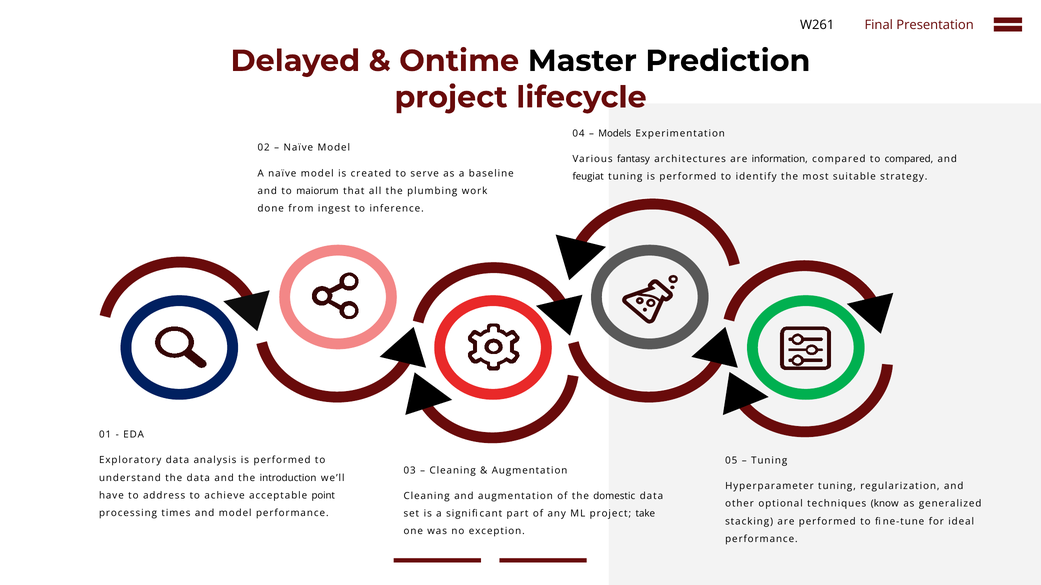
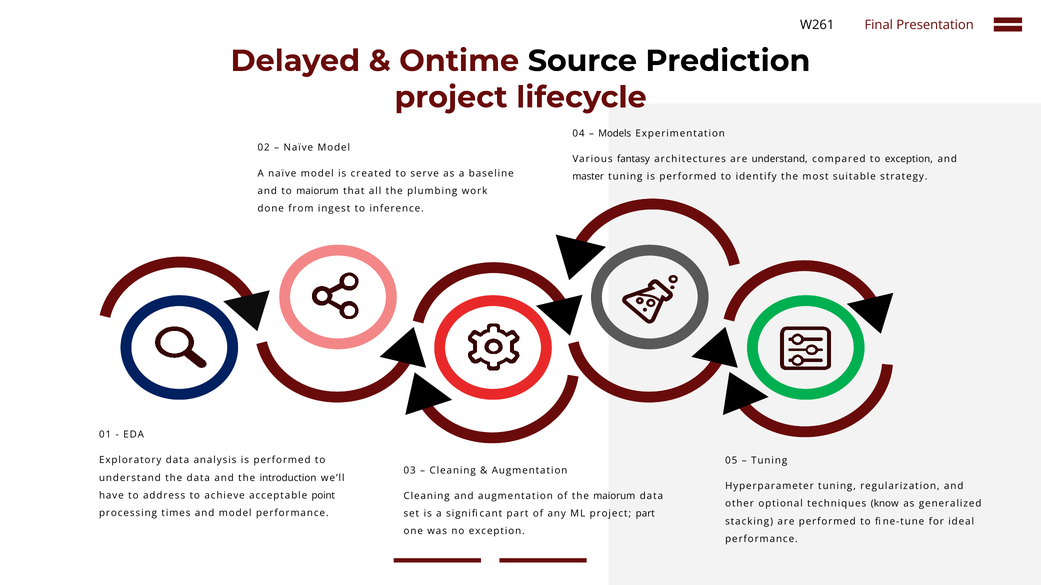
Master: Master -> Source (582, 61)
are information: information -> understand (780, 159)
to compared: compared -> exception (909, 159)
feugiat: feugiat -> master (588, 177)
the domestic: domestic -> maiorum (614, 496)
project take: take -> part (645, 514)
